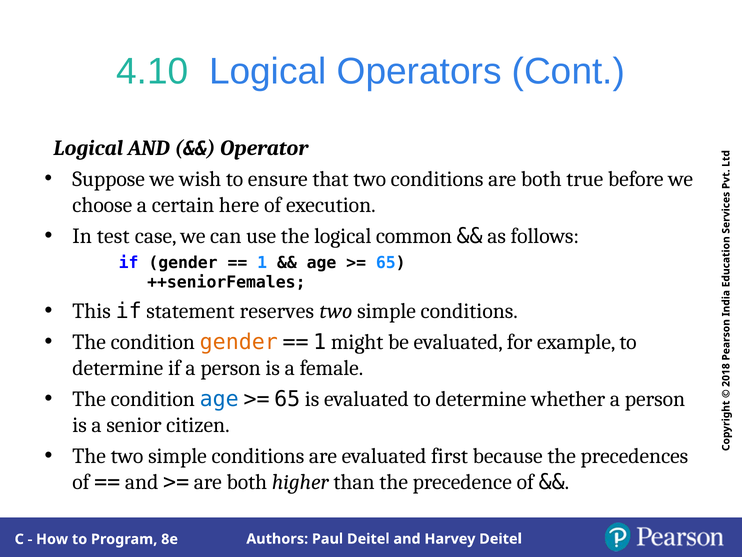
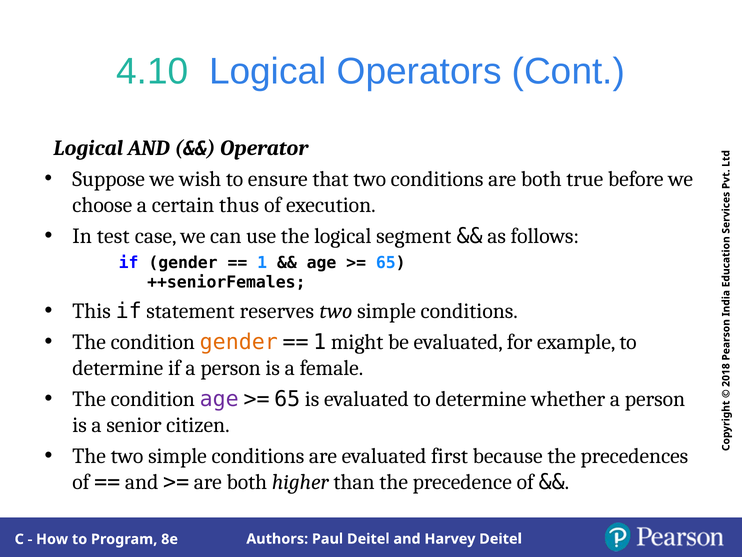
here: here -> thus (239, 205)
common: common -> segment (414, 236)
age colour: blue -> purple (219, 399)
